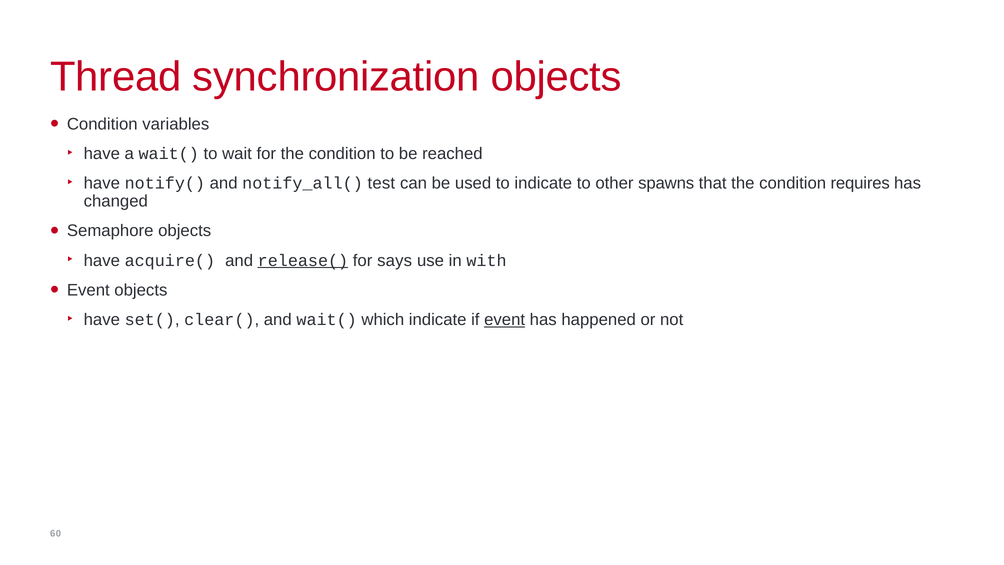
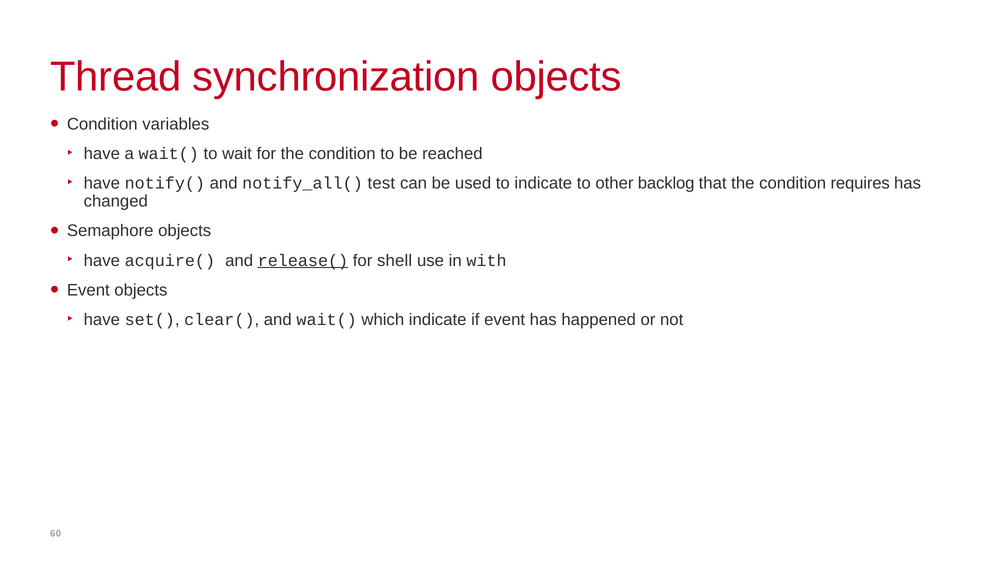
spawns: spawns -> backlog (666, 183)
says: says -> shell (395, 260)
event underline: present -> none (505, 320)
